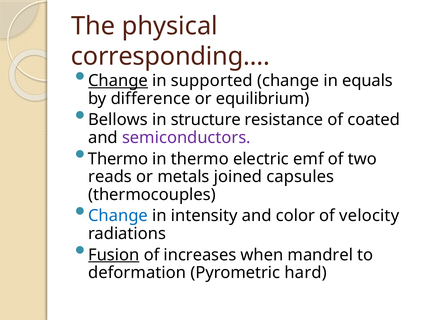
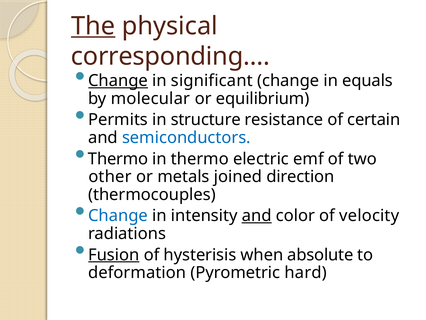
The underline: none -> present (93, 26)
supported: supported -> significant (212, 81)
difference: difference -> molecular (150, 99)
Bellows: Bellows -> Permits (118, 120)
coated: coated -> certain (374, 120)
semiconductors colour: purple -> blue (186, 138)
reads: reads -> other (110, 177)
capsules: capsules -> direction (300, 177)
and underline: none -> present (257, 215)
increases: increases -> hysterisis (200, 254)
mandrel: mandrel -> absolute (320, 254)
